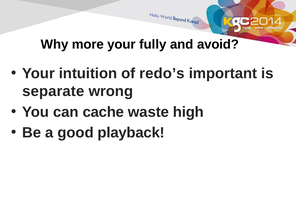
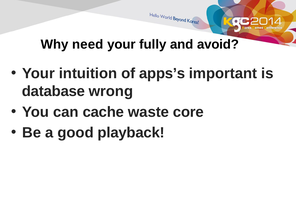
more: more -> need (88, 44)
redo’s: redo’s -> apps’s (162, 73)
separate: separate -> database (53, 91)
high: high -> core (188, 112)
